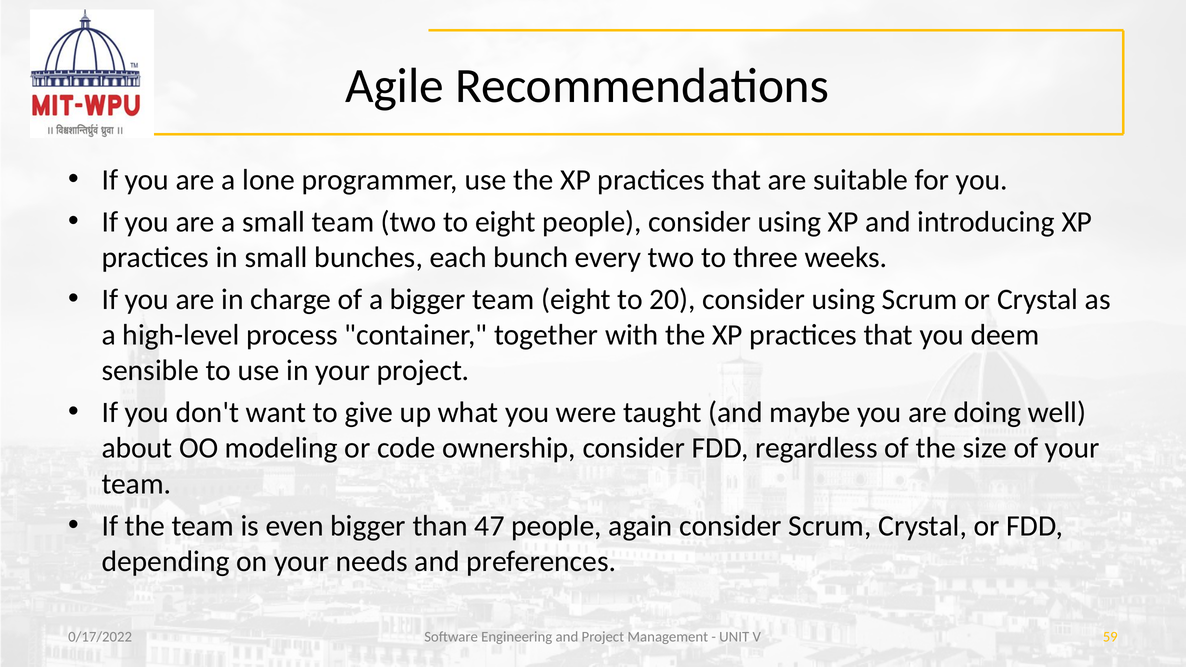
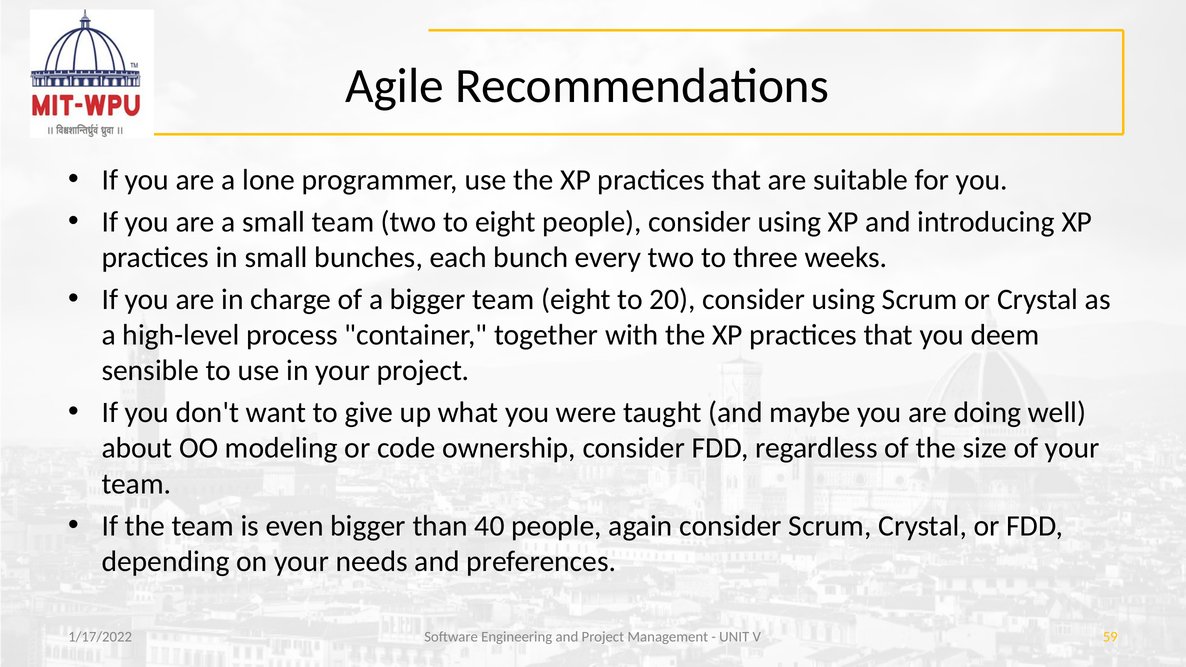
47: 47 -> 40 (489, 526)
0/17/2022: 0/17/2022 -> 1/17/2022 (100, 637)
